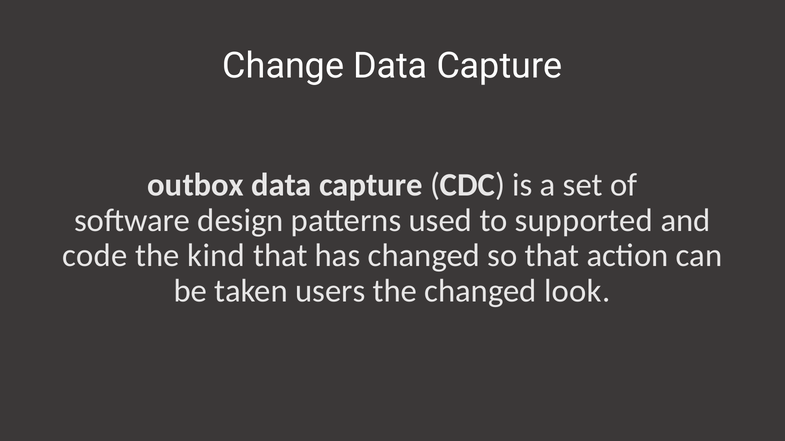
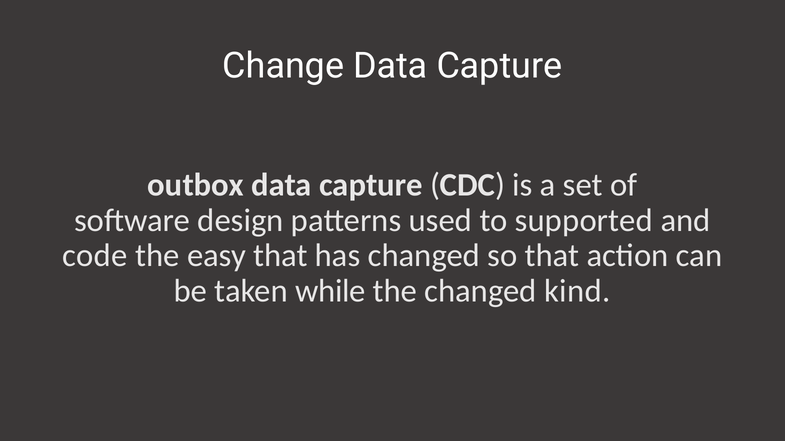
kind: kind -> easy (217, 256)
users: users -> while (330, 291)
look: look -> kind (577, 291)
